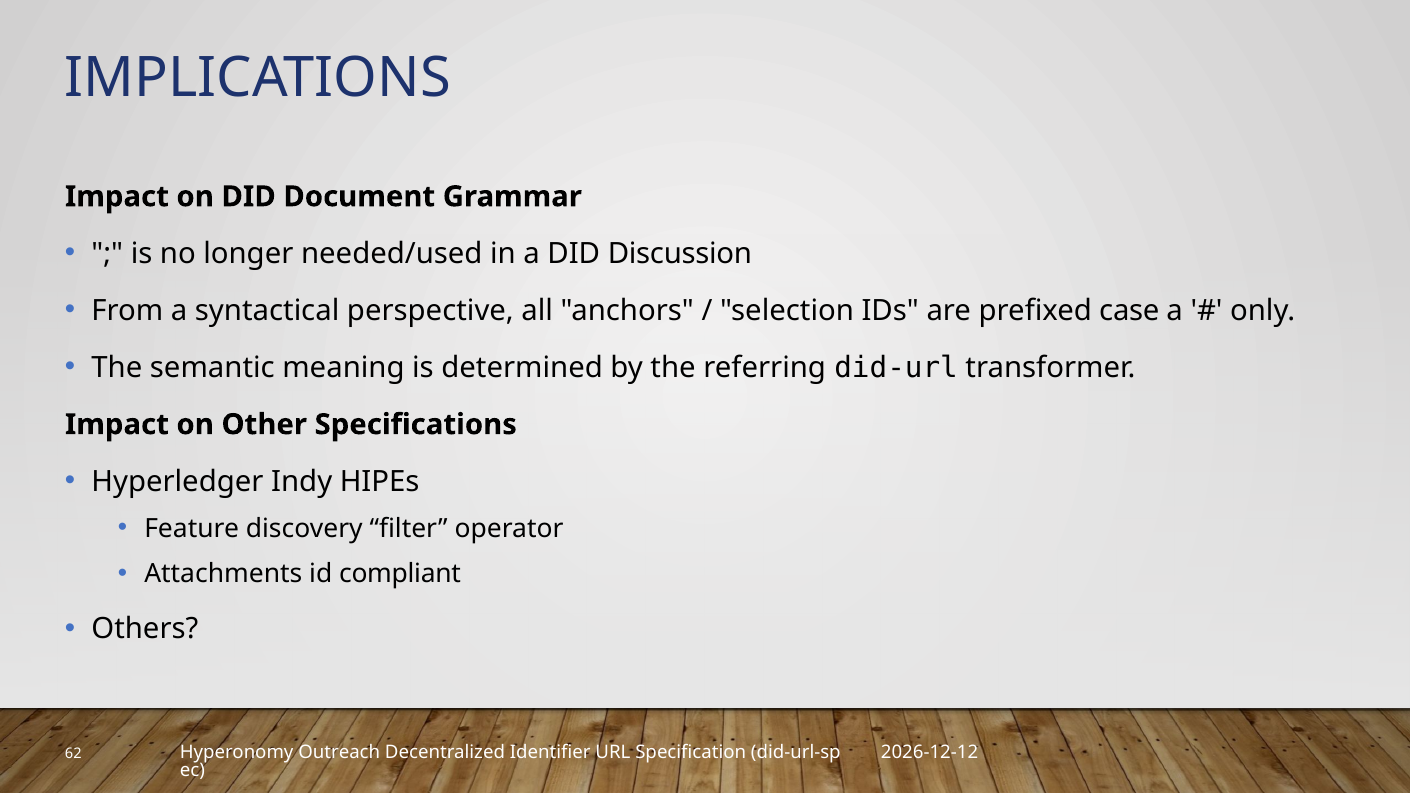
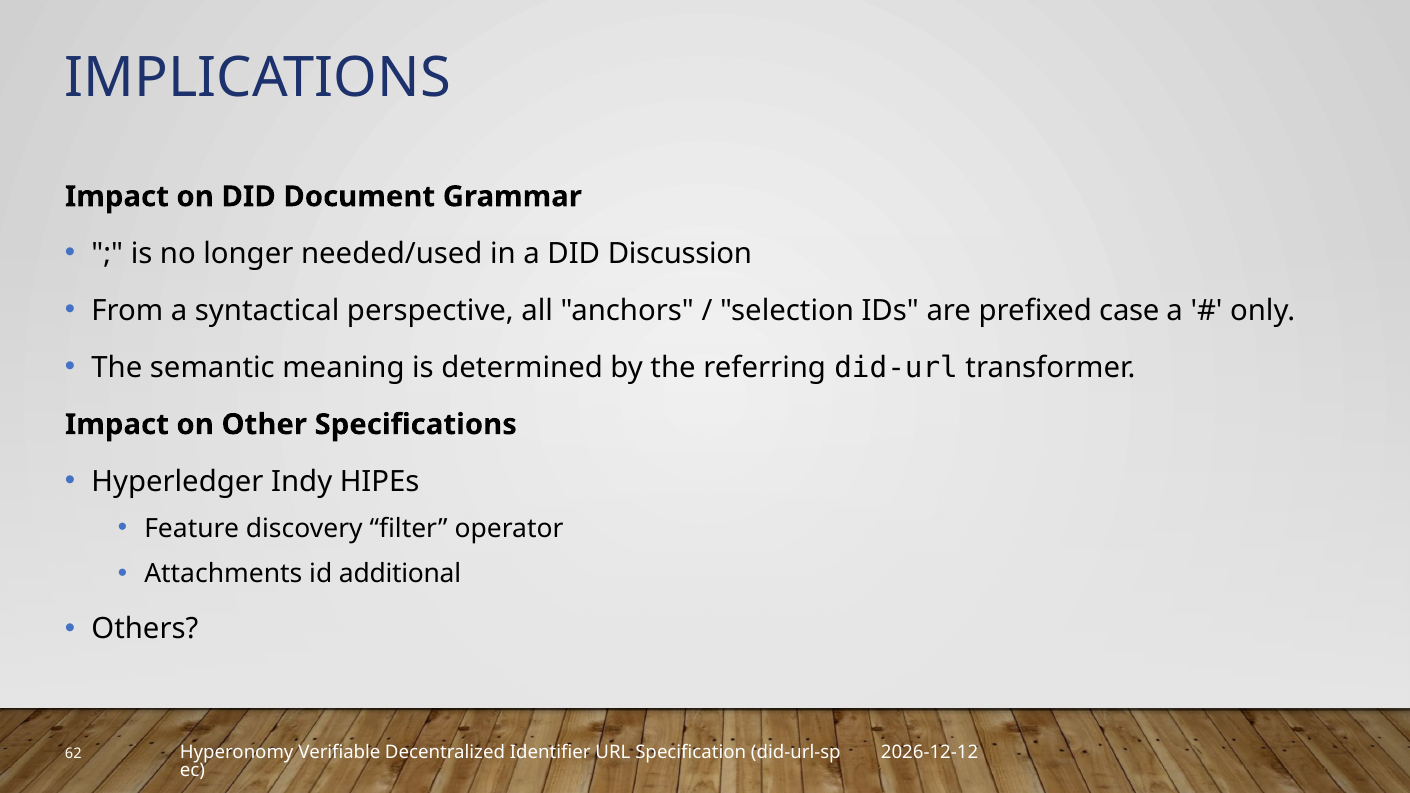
compliant: compliant -> additional (400, 574)
Outreach: Outreach -> Verifiable (339, 752)
